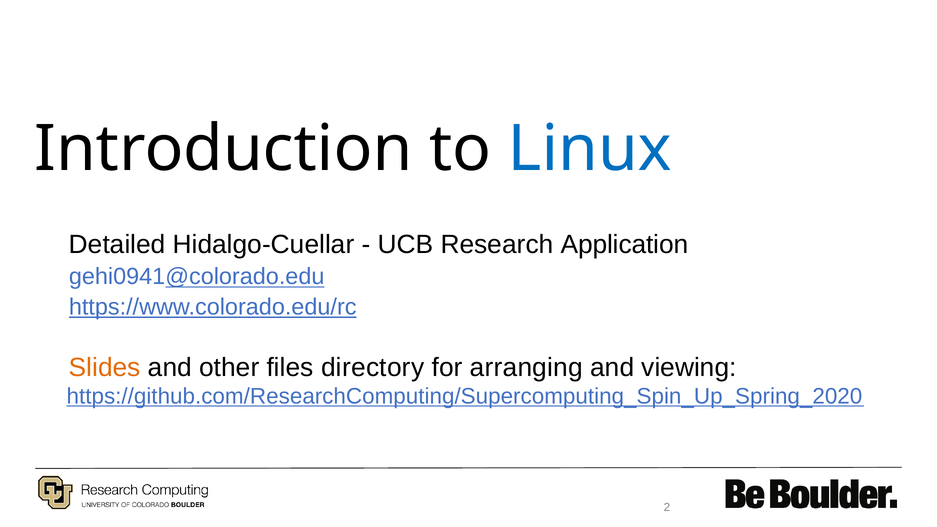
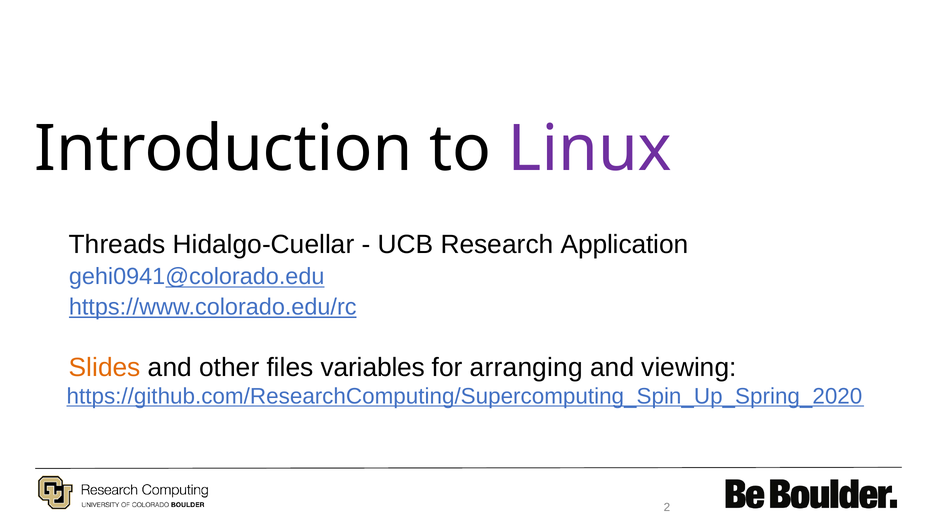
Linux colour: blue -> purple (590, 149)
Detailed: Detailed -> Threads (117, 245)
directory: directory -> variables (373, 367)
